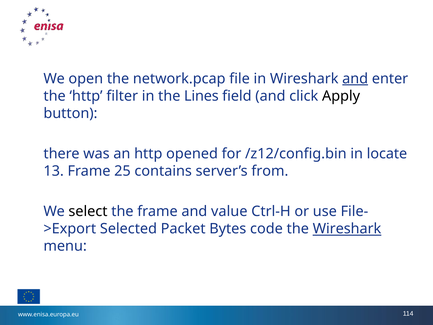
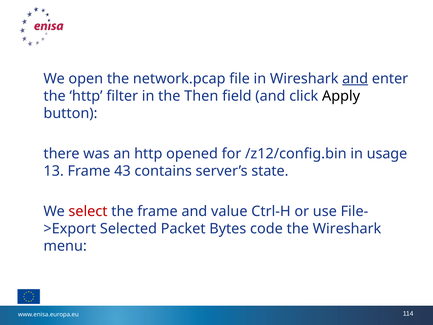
Lines: Lines -> Then (201, 96)
locate: locate -> usage (387, 154)
25: 25 -> 43 (122, 171)
from: from -> state (270, 171)
select colour: black -> red (88, 211)
Wireshark underline: present -> none (347, 229)
